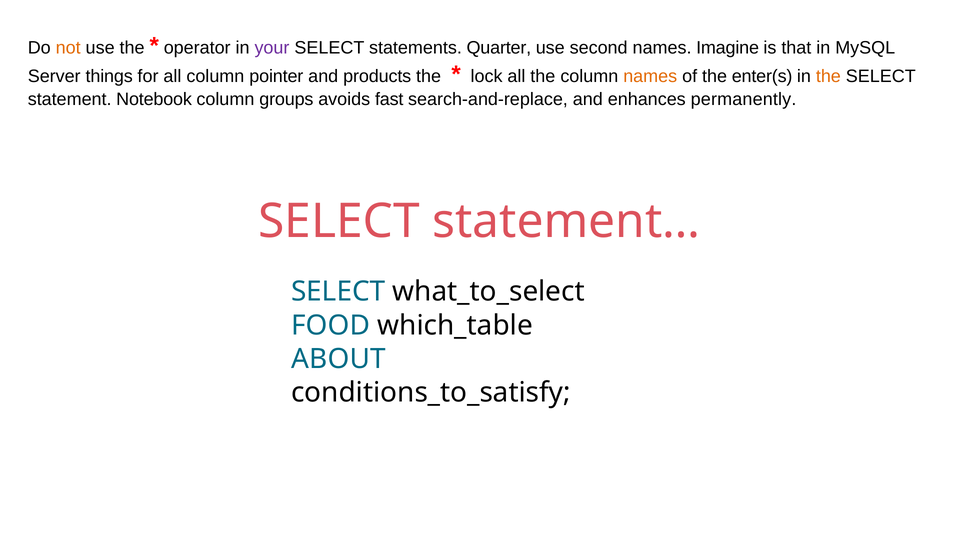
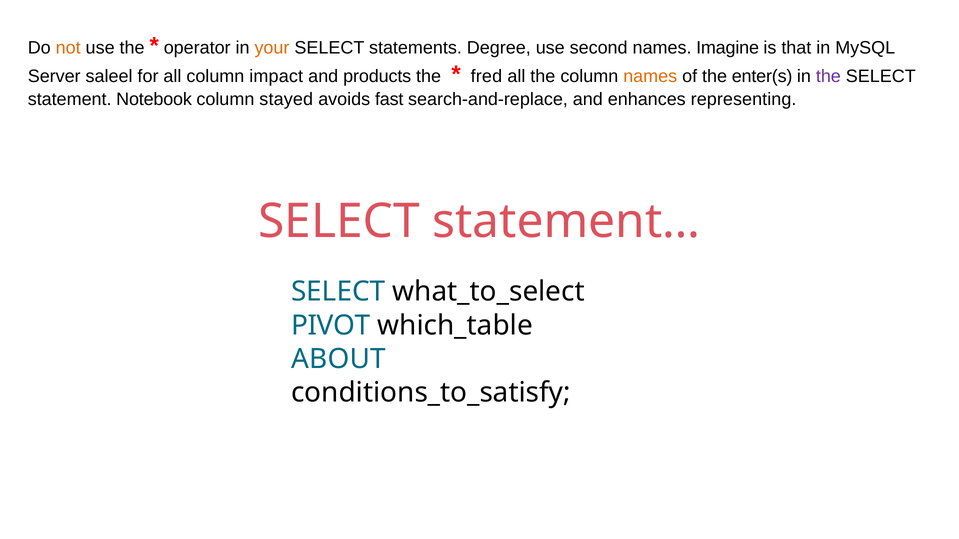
your colour: purple -> orange (272, 48)
Quarter: Quarter -> Degree (499, 48)
things: things -> saleel (109, 76)
pointer: pointer -> impact (276, 76)
lock: lock -> fred (486, 76)
the colour: orange -> purple (828, 76)
groups: groups -> stayed (286, 99)
permanently: permanently -> representing (744, 99)
FOOD: FOOD -> PIVOT (331, 326)
